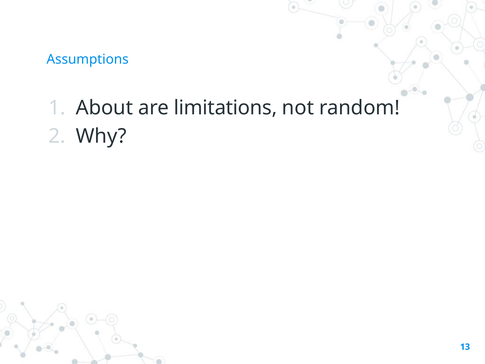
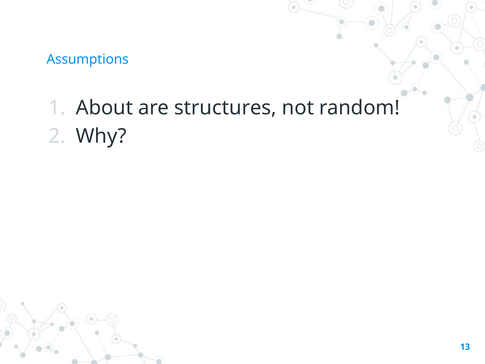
limitations: limitations -> structures (225, 108)
